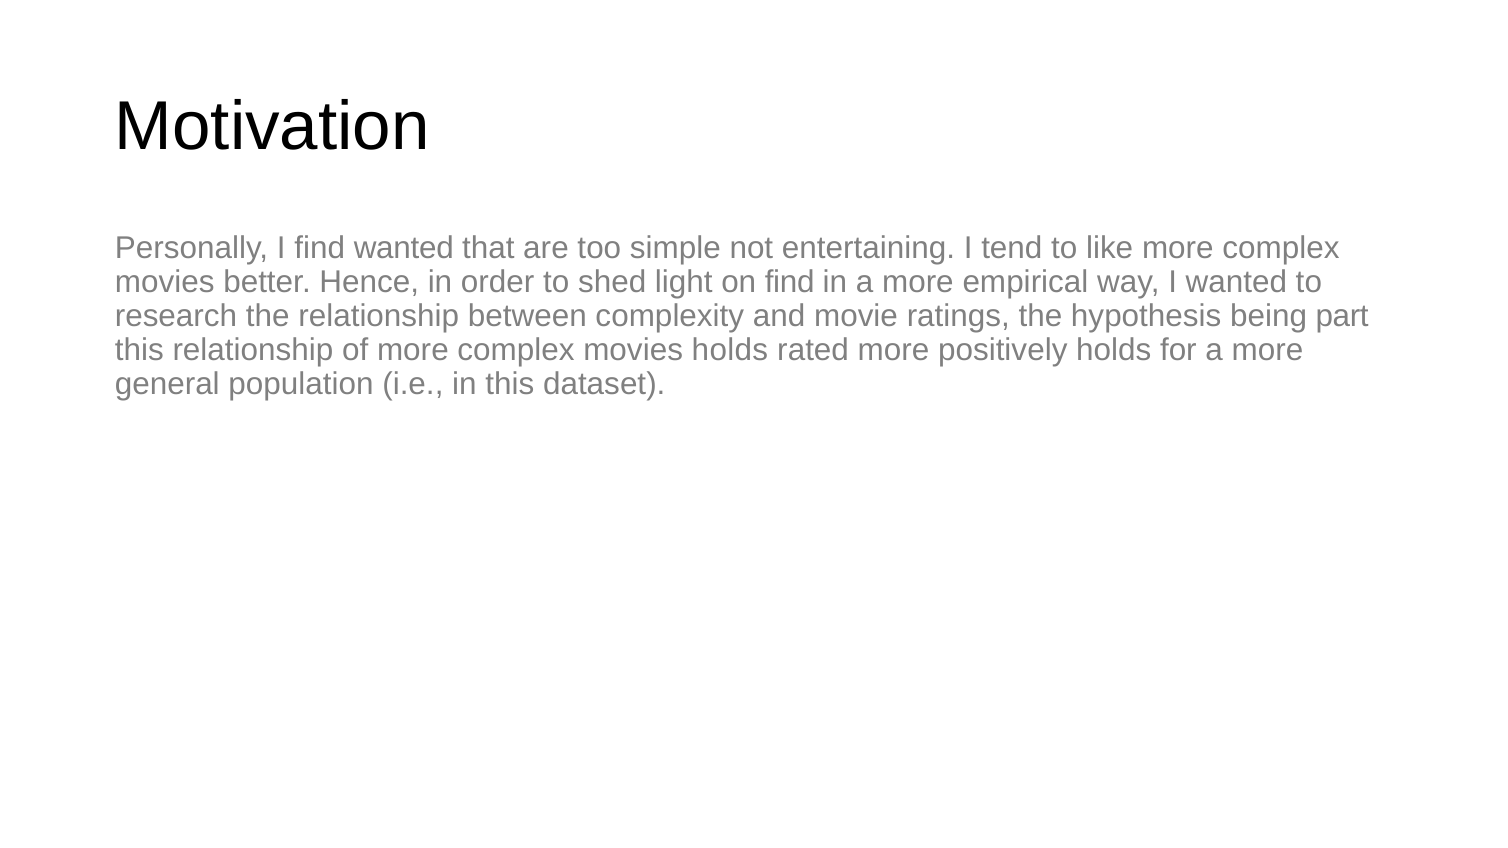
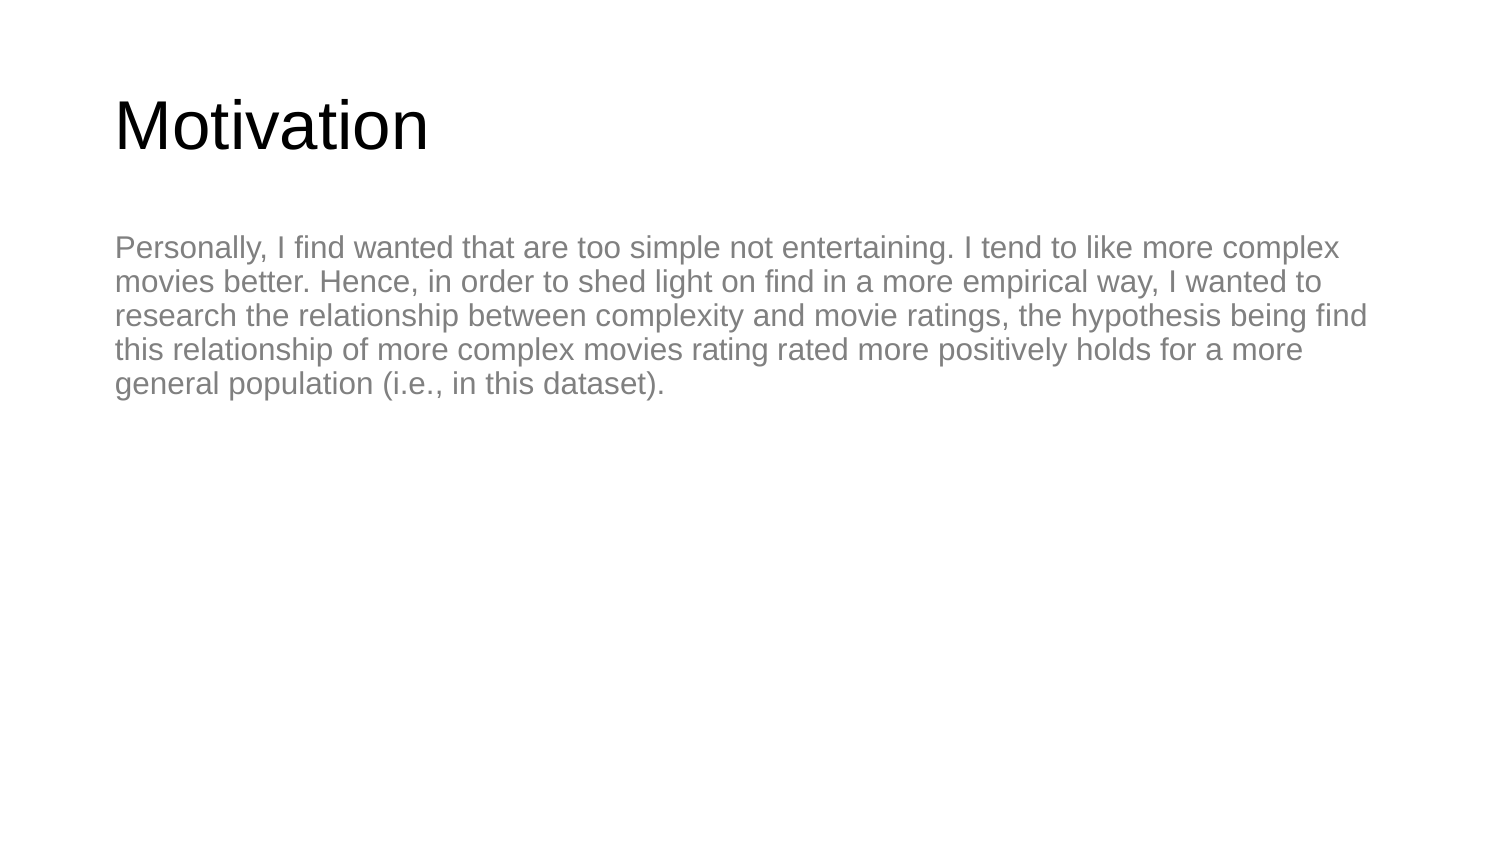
being part: part -> find (1342, 316)
movies holds: holds -> rating (730, 350)
